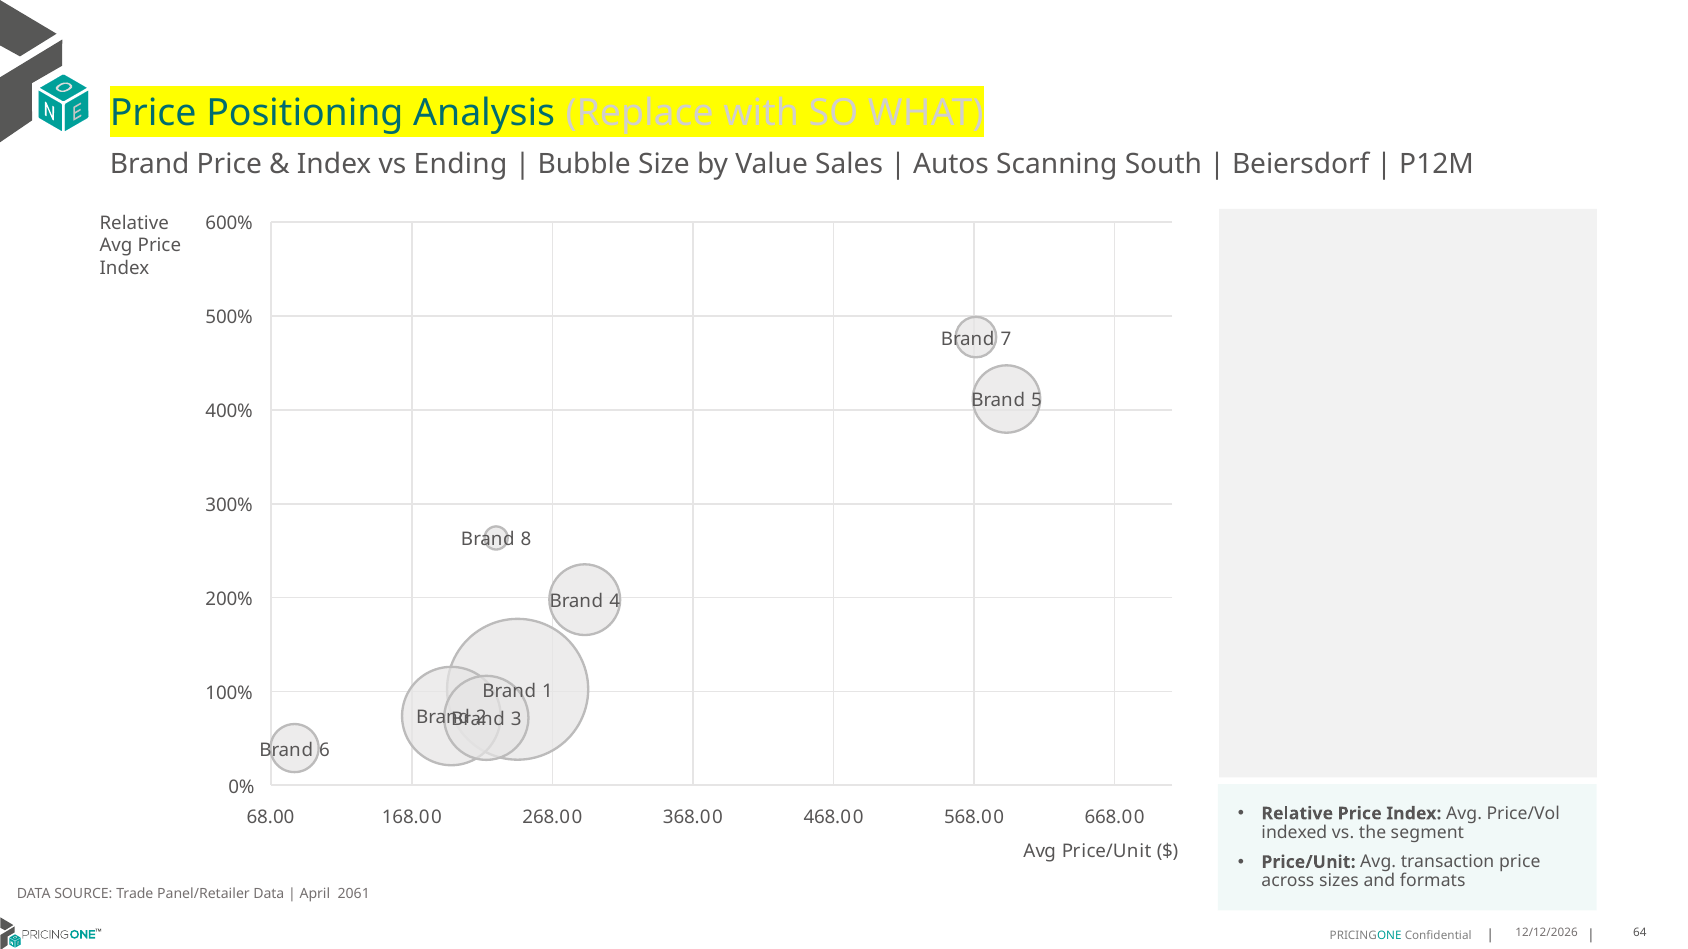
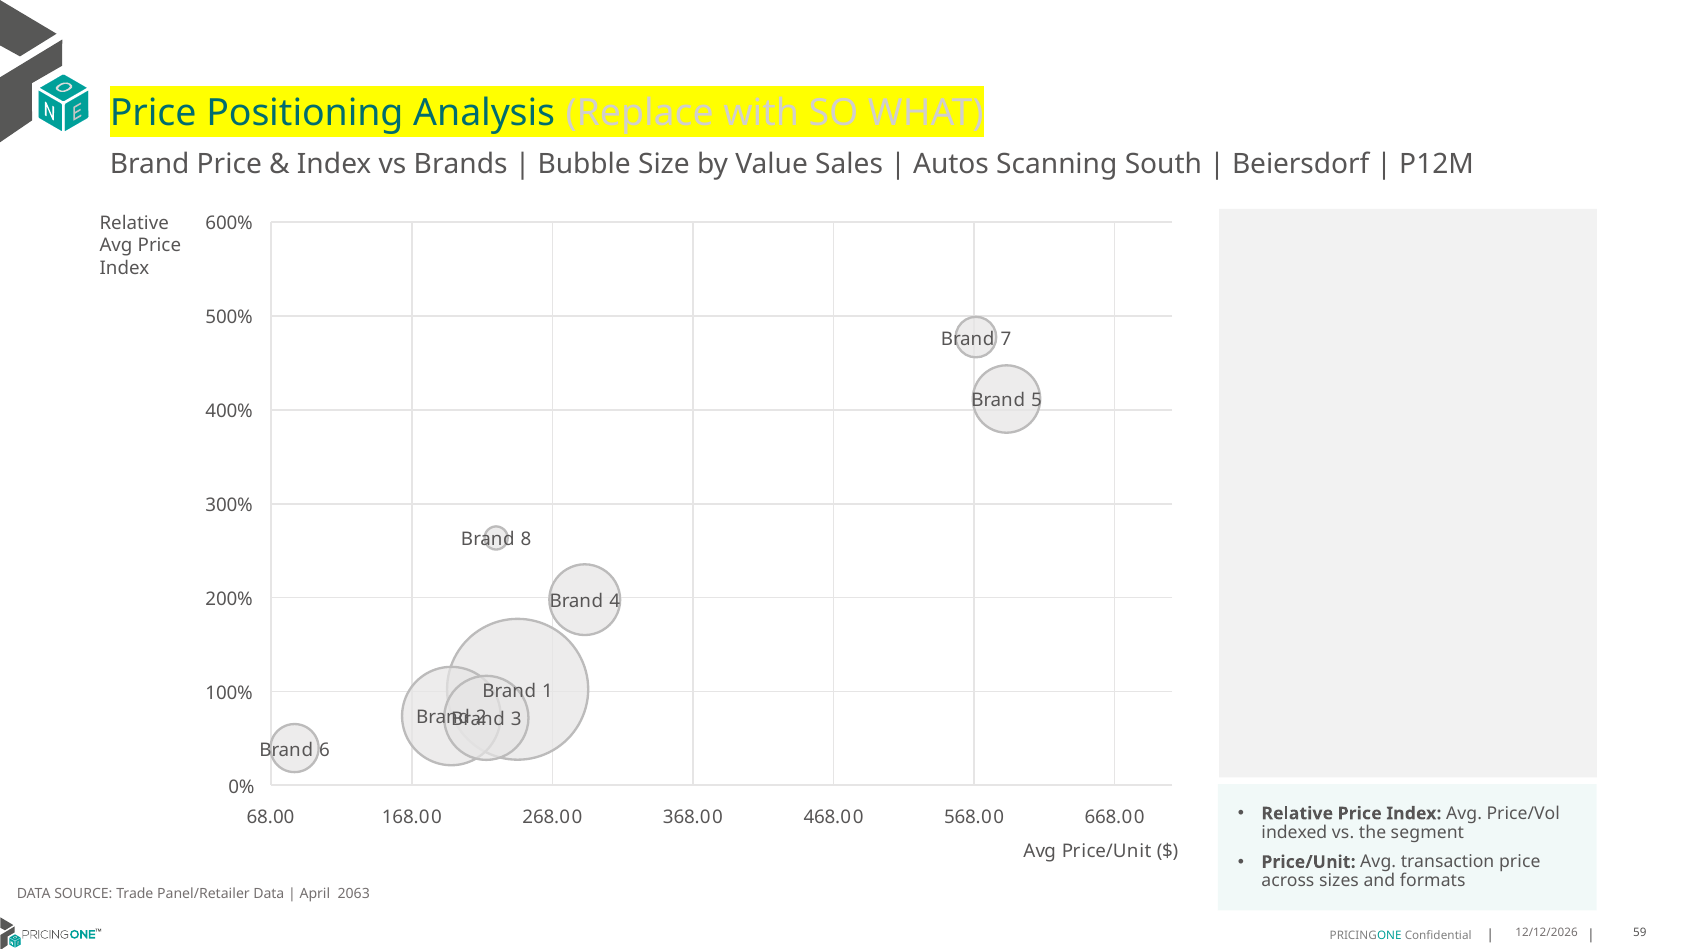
Ending: Ending -> Brands (461, 165)
2061: 2061 -> 2063 (354, 894)
64: 64 -> 59 (1640, 934)
